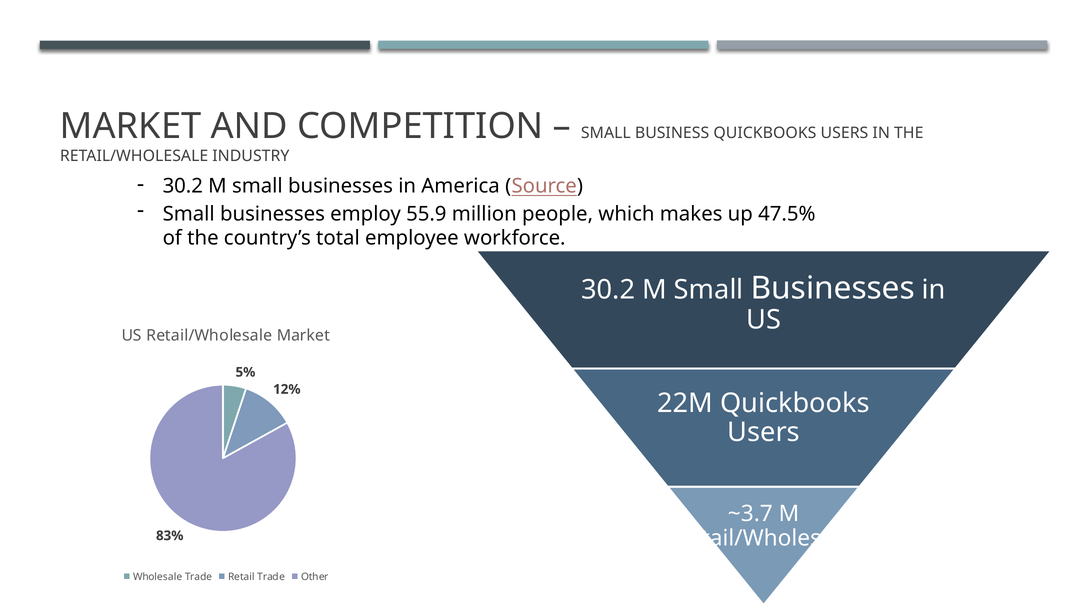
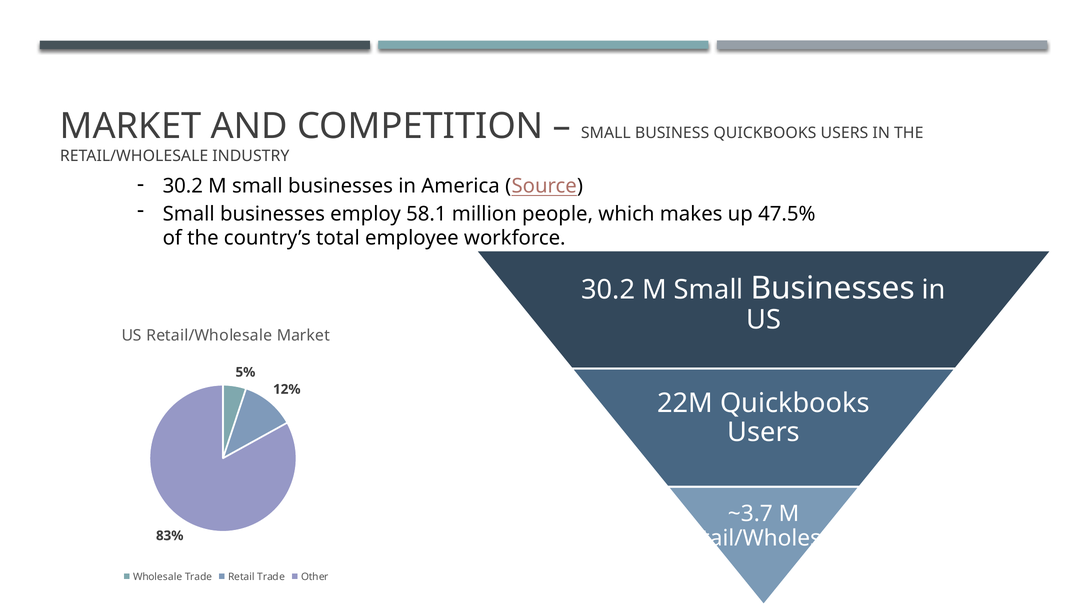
55.9: 55.9 -> 58.1 (426, 214)
